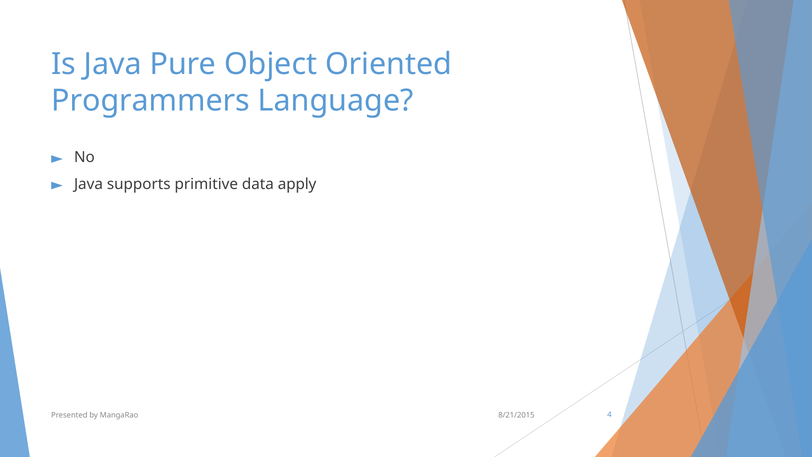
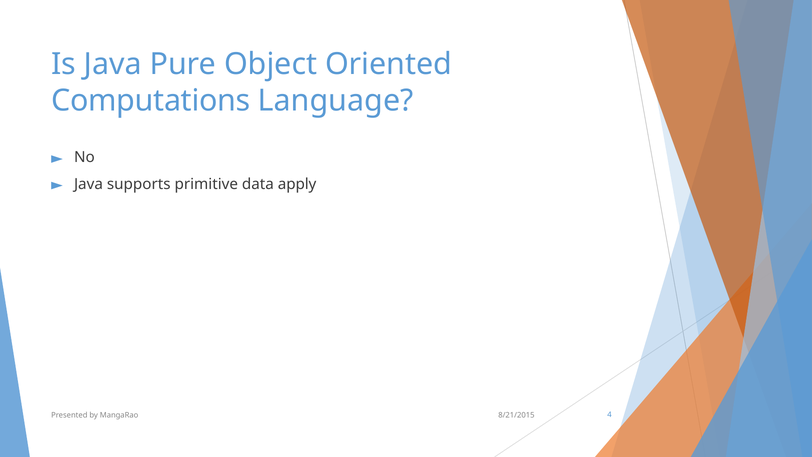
Programmers: Programmers -> Computations (151, 101)
